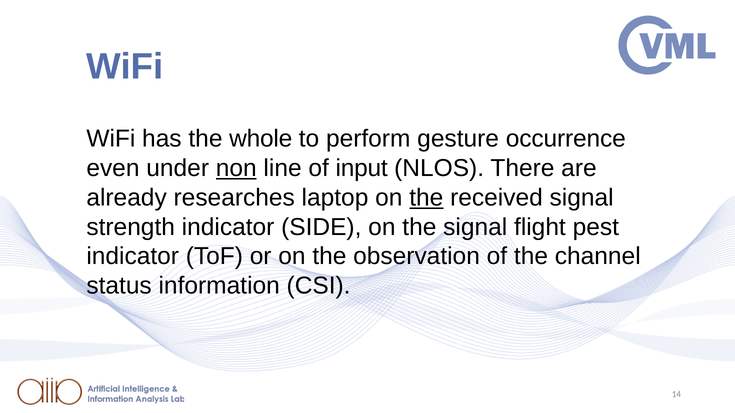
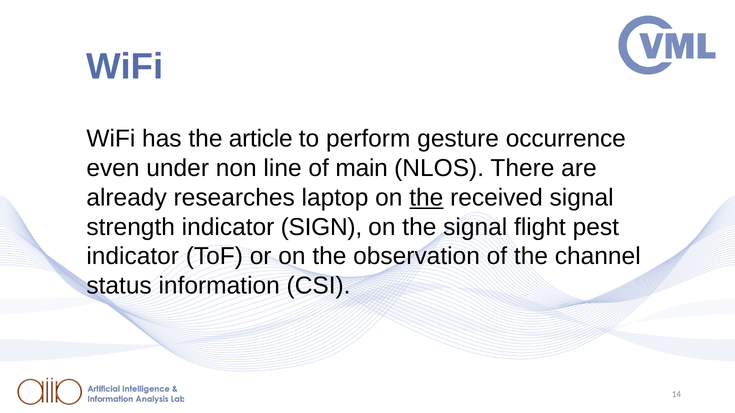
whole: whole -> article (261, 139)
non underline: present -> none (236, 168)
input: input -> main (362, 168)
SIDE: SIDE -> SIGN (321, 227)
